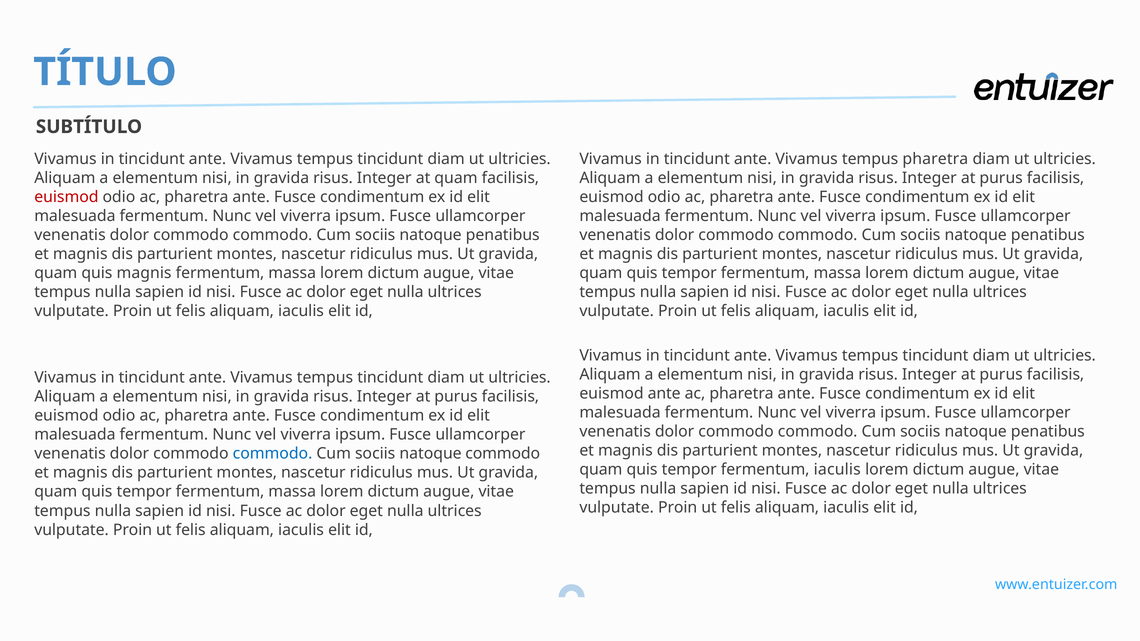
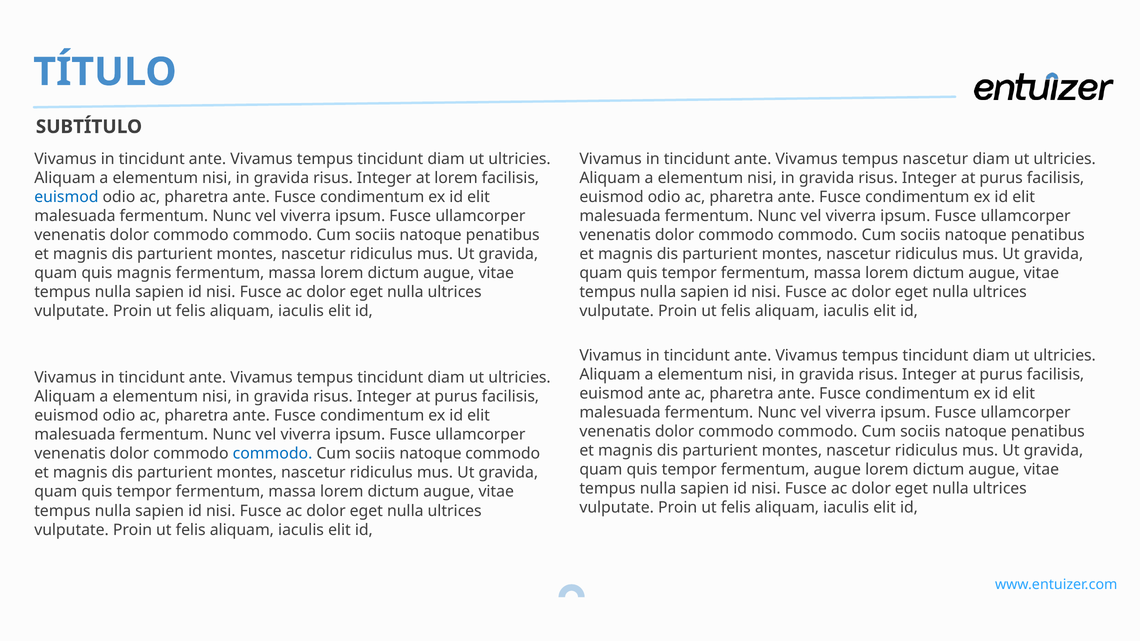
tempus pharetra: pharetra -> nascetur (935, 159)
at quam: quam -> lorem (456, 178)
euismod colour: red -> blue (66, 197)
fermentum iaculis: iaculis -> augue (837, 470)
